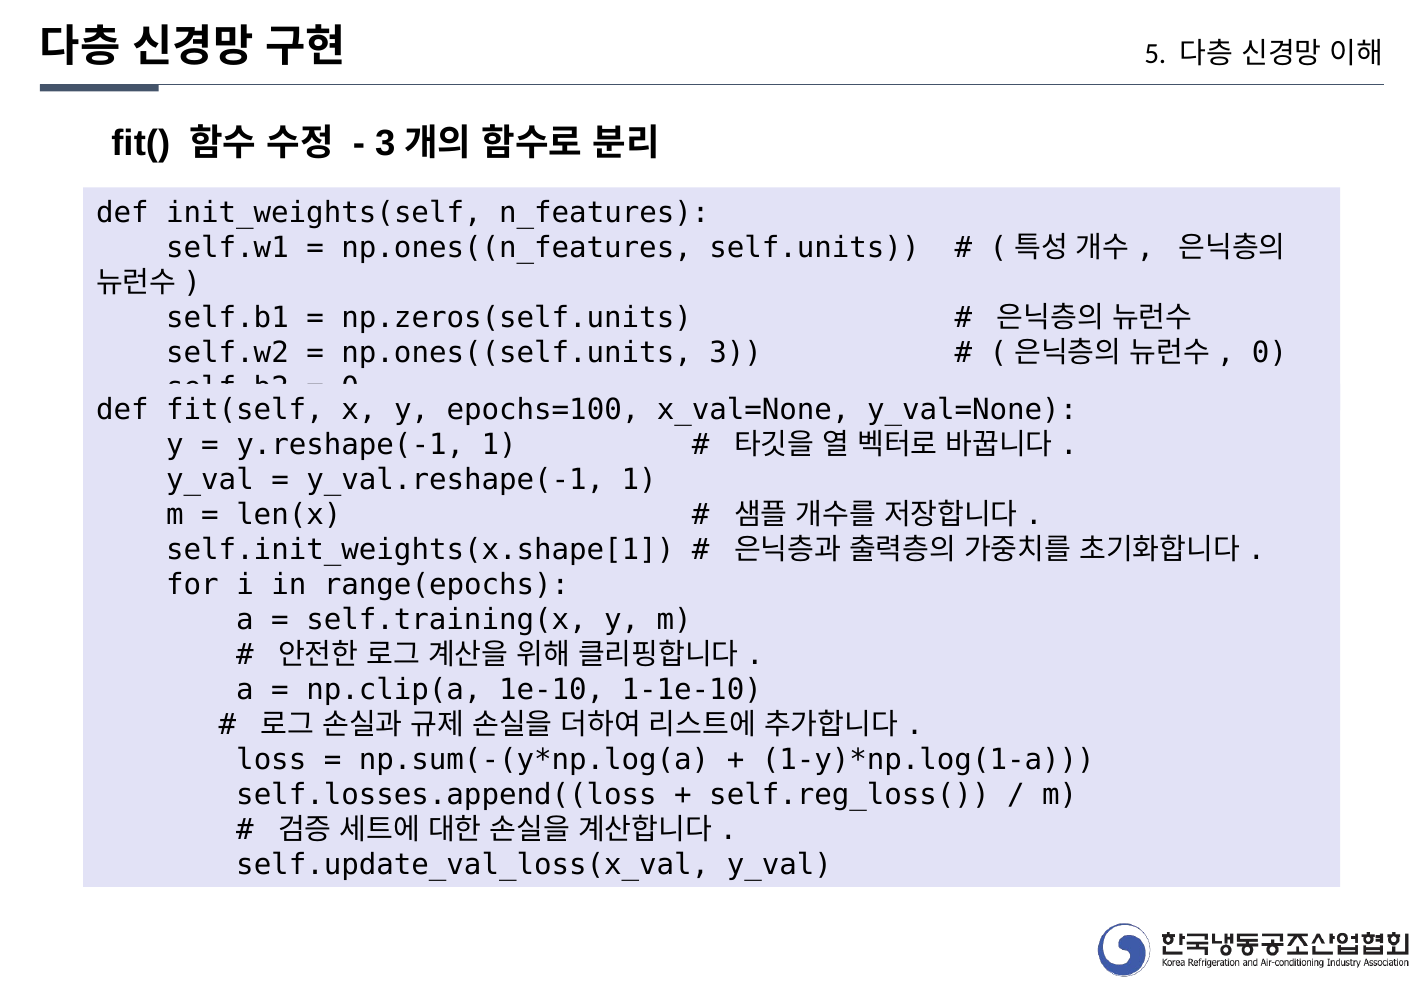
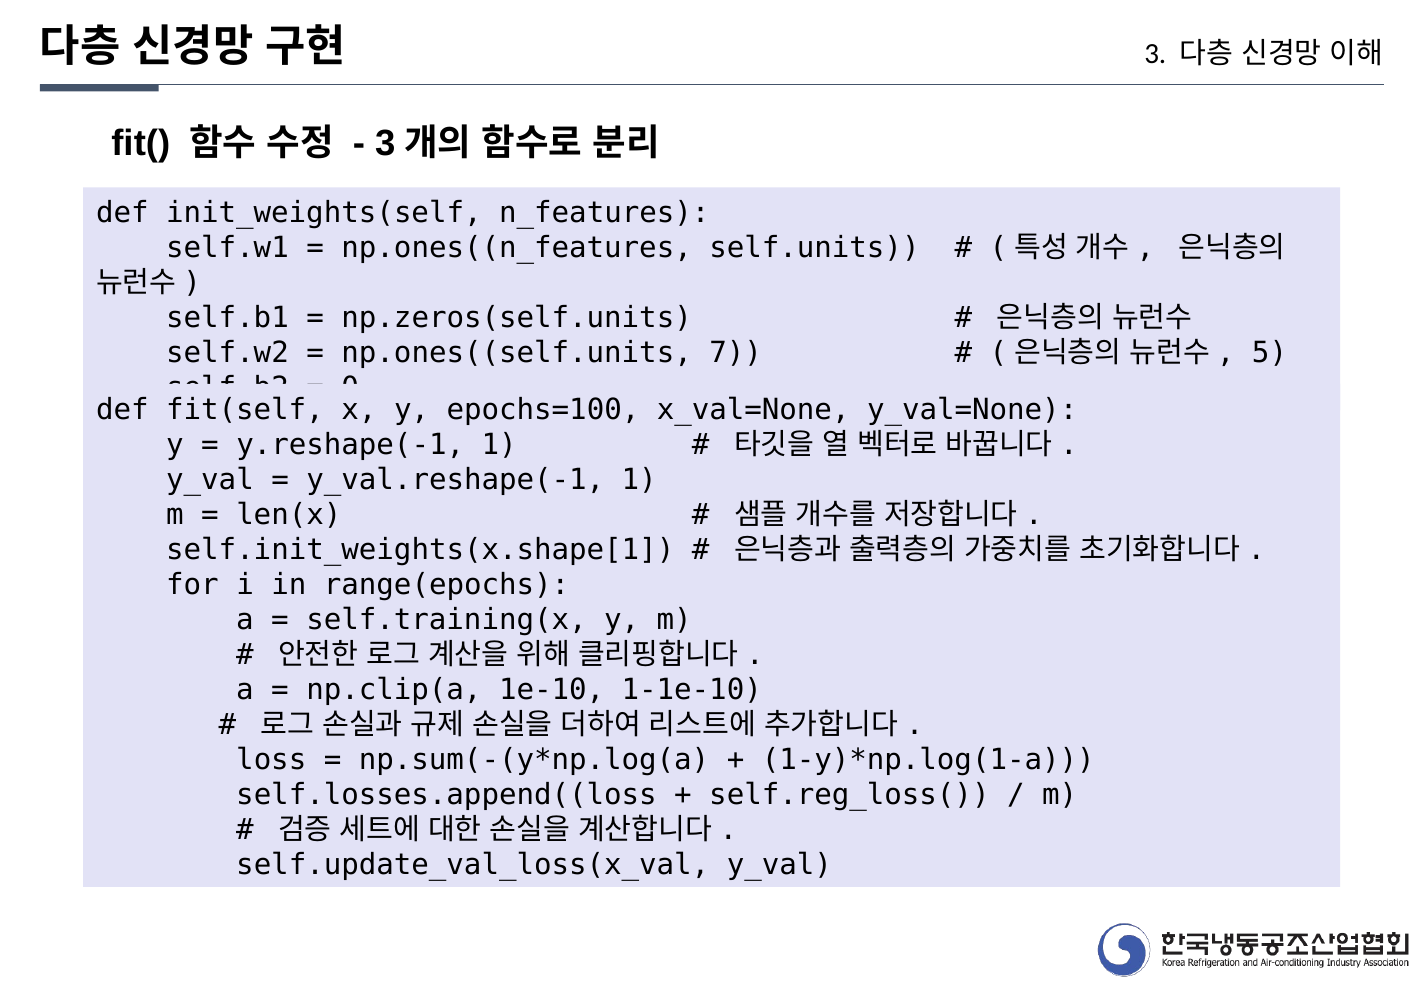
5: 5 -> 3 (1155, 54)
3: 3 -> 7 (736, 353)
0: 0 -> 5 (1270, 353)
